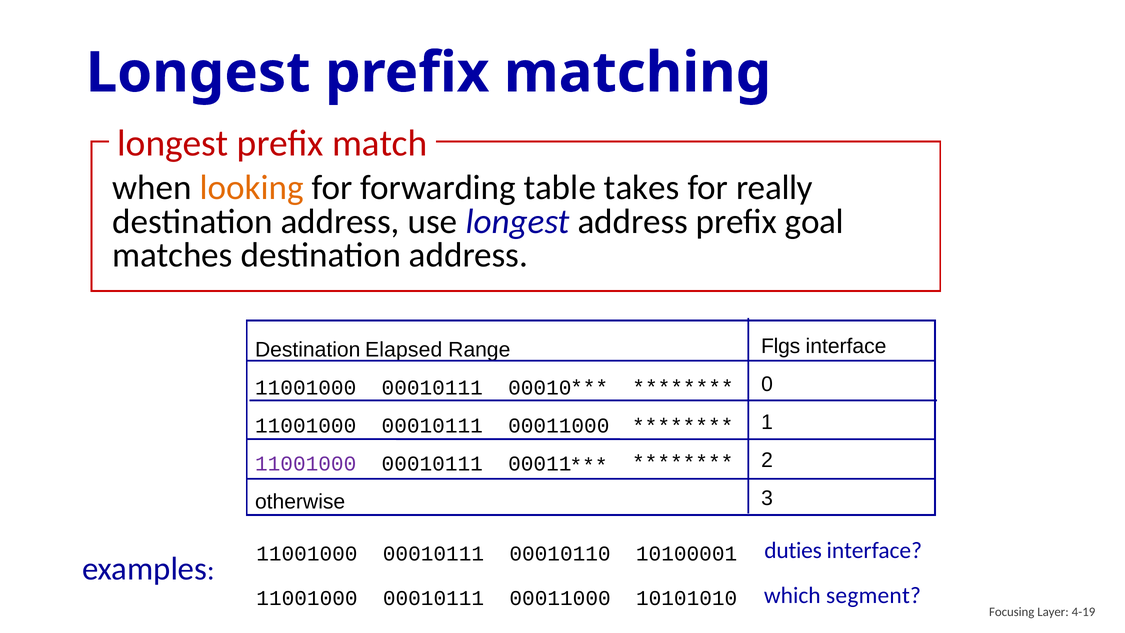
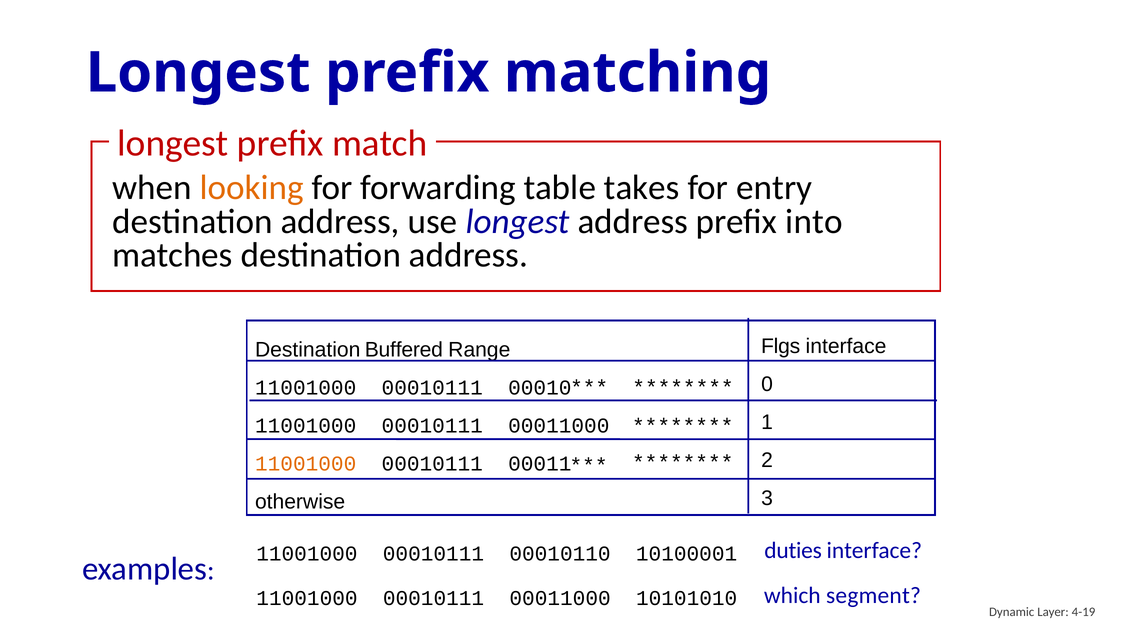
really: really -> entry (774, 188)
goal: goal -> into (814, 221)
Elapsed: Elapsed -> Buffered (404, 350)
11001000 colour: purple -> orange (306, 464)
Focusing: Focusing -> Dynamic (1012, 612)
